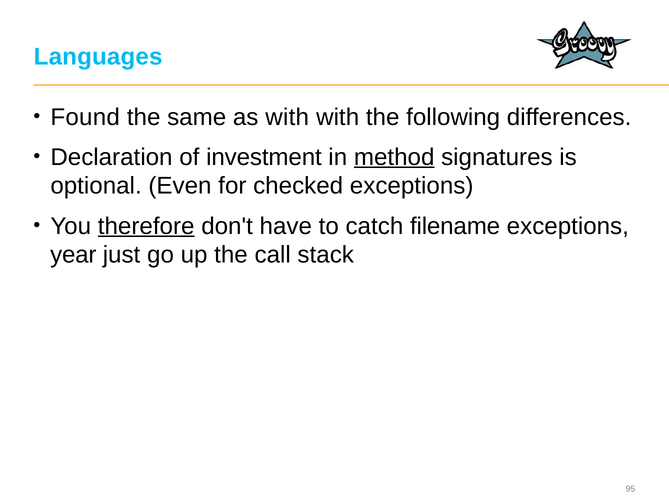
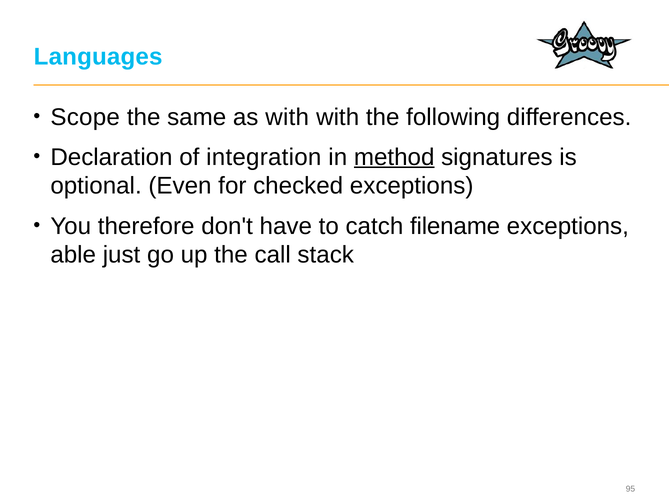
Found: Found -> Scope (85, 117)
investment: investment -> integration (264, 157)
therefore underline: present -> none (146, 226)
year: year -> able (73, 255)
